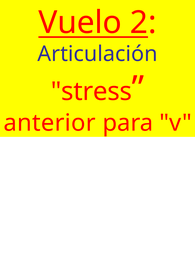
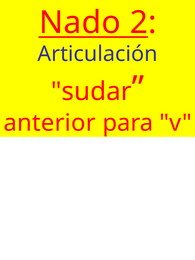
Vuelo: Vuelo -> Nado (80, 23)
stress: stress -> sudar (91, 91)
